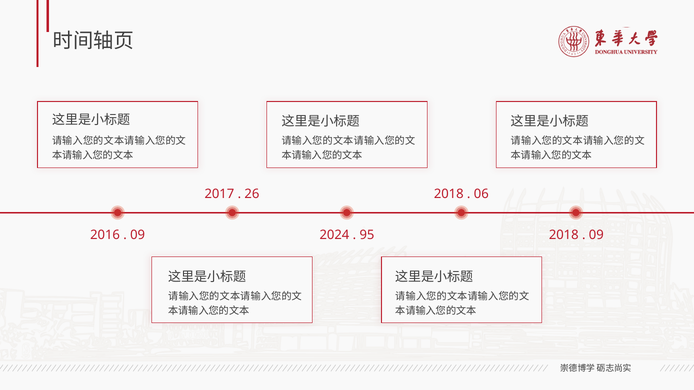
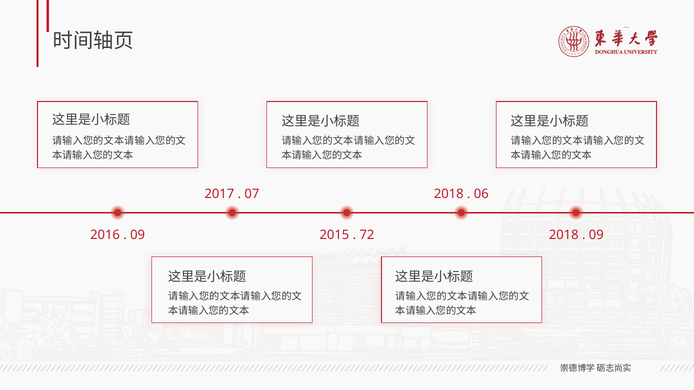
26: 26 -> 07 (252, 194)
2024: 2024 -> 2015 (334, 235)
95: 95 -> 72 (367, 235)
